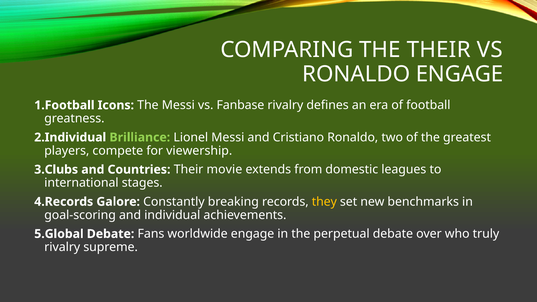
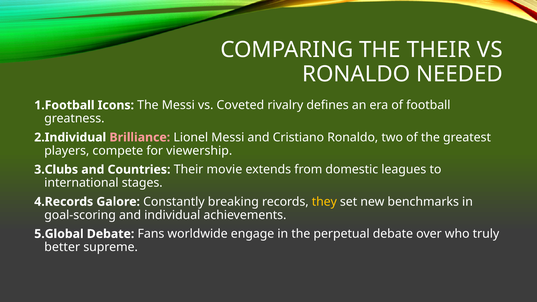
RONALDO ENGAGE: ENGAGE -> NEEDED (459, 74)
Fanbase: Fanbase -> Coveted (240, 105)
Brilliance colour: light green -> pink (140, 137)
rivalry: rivalry -> better (62, 247)
